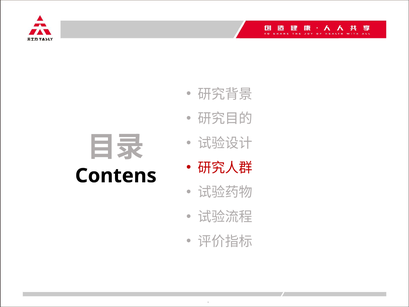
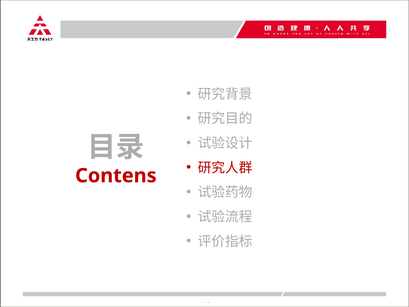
Contens colour: black -> red (116, 176)
